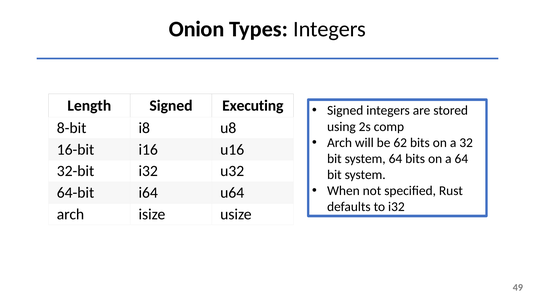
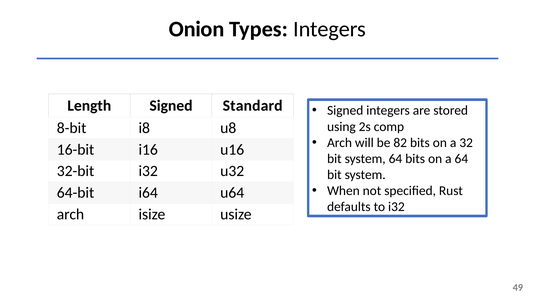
Executing: Executing -> Standard (253, 106)
62: 62 -> 82 (400, 143)
